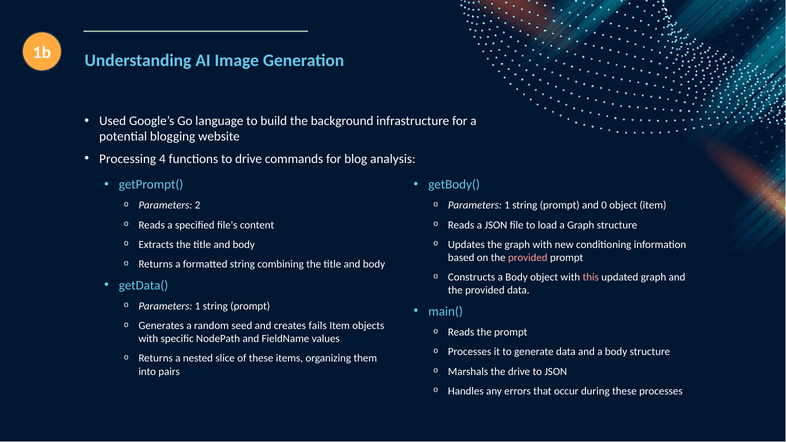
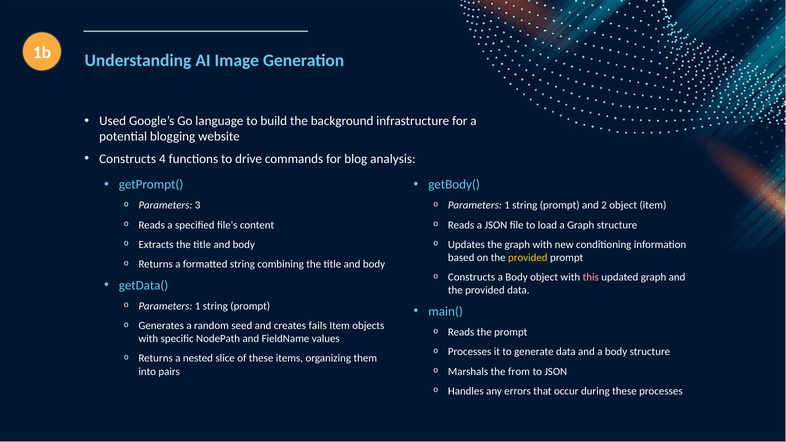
Processing: Processing -> Constructs (128, 159)
2: 2 -> 3 (198, 205)
0: 0 -> 2 (604, 205)
provided colour: pink -> yellow (528, 258)
the drive: drive -> from (519, 372)
